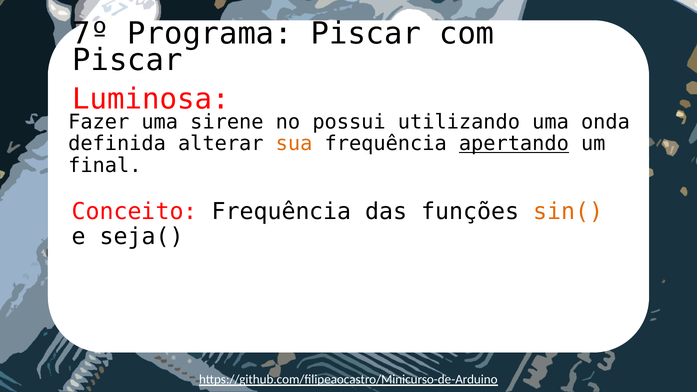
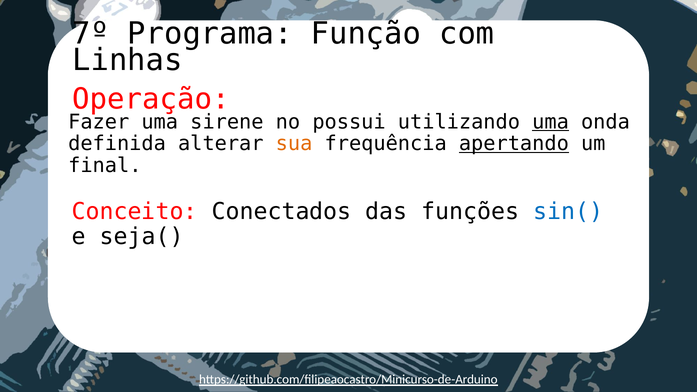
Programa Piscar: Piscar -> Função (366, 34)
Piscar: Piscar -> Linhas (127, 60)
Luminosa: Luminosa -> Operação (151, 99)
uma underline: none -> present (551, 122)
Conceito Frequência: Frequência -> Conectados (282, 211)
sin( colour: orange -> blue (568, 211)
